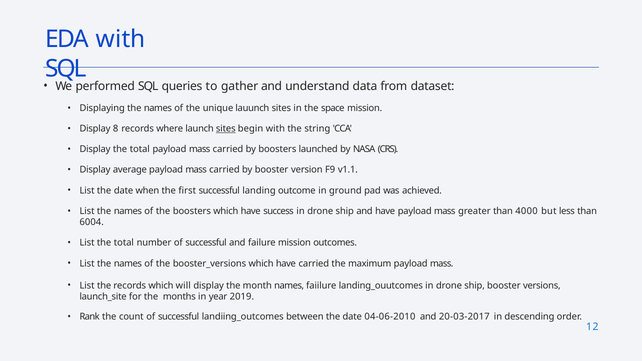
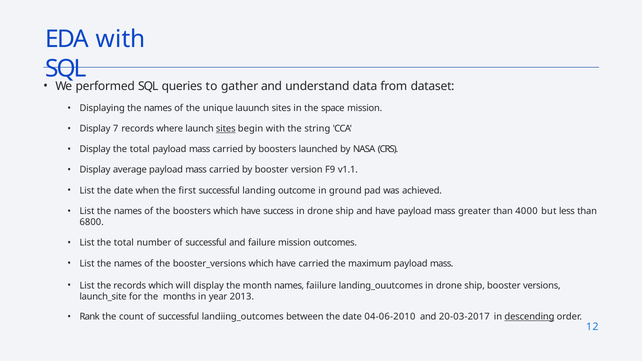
8: 8 -> 7 (116, 129)
6004: 6004 -> 6800 (92, 222)
2019: 2019 -> 2013 (242, 297)
descending underline: none -> present (529, 317)
